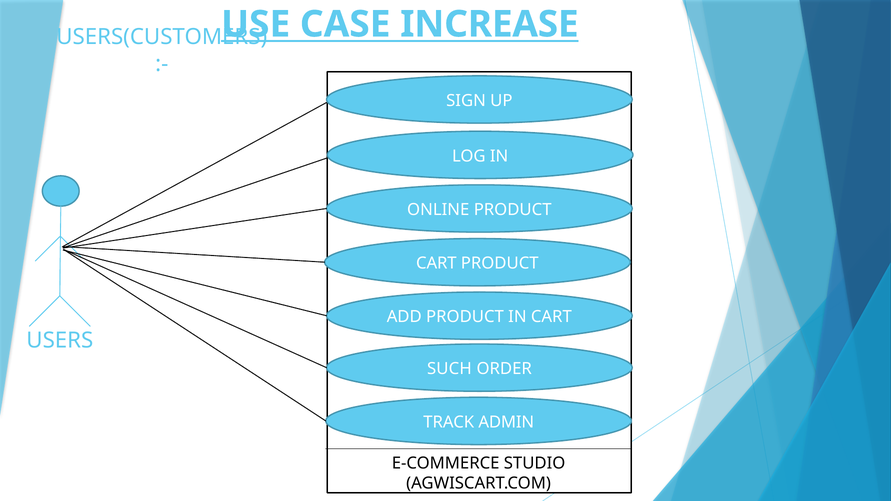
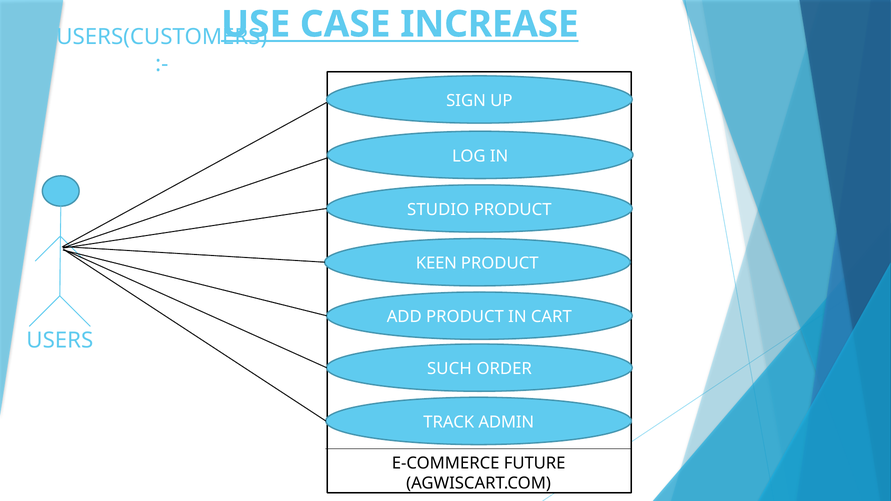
ONLINE: ONLINE -> STUDIO (438, 210)
CART: CART -> KEEN (436, 263)
STUDIO: STUDIO -> FUTURE (535, 463)
